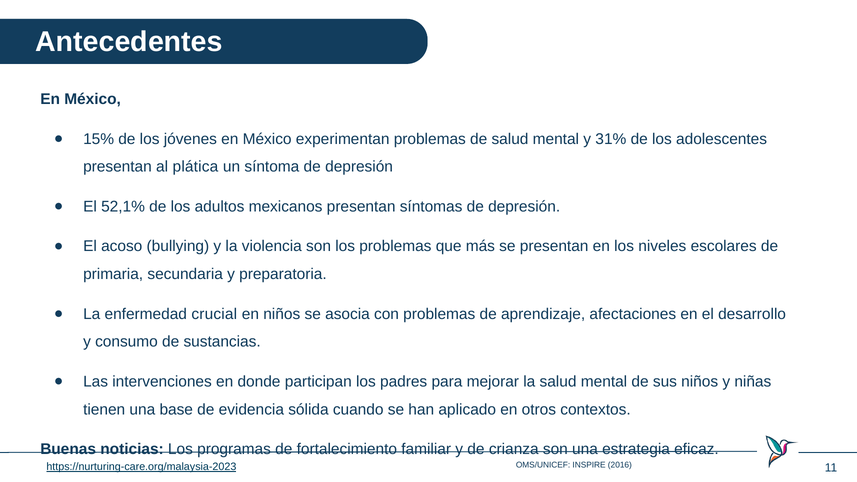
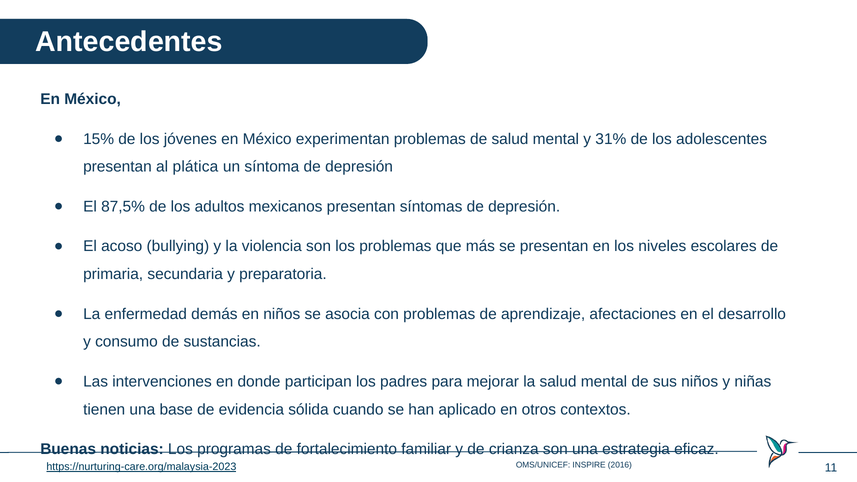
52,1%: 52,1% -> 87,5% (123, 207)
crucial: crucial -> demás (214, 314)
